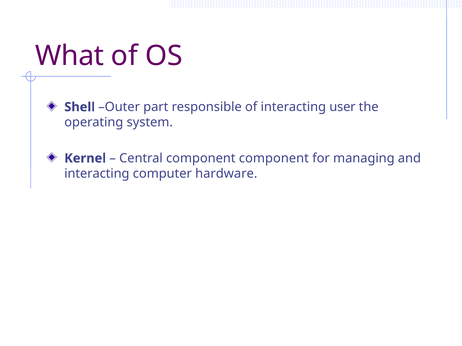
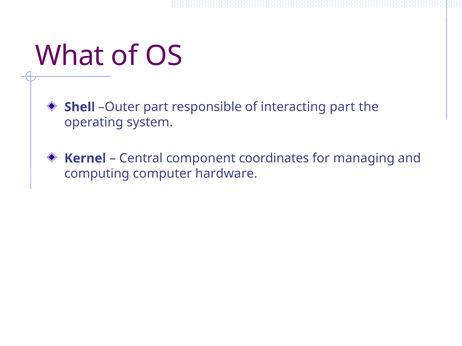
interacting user: user -> part (342, 107)
component component: component -> coordinates (274, 159)
interacting: interacting -> computing (97, 174)
